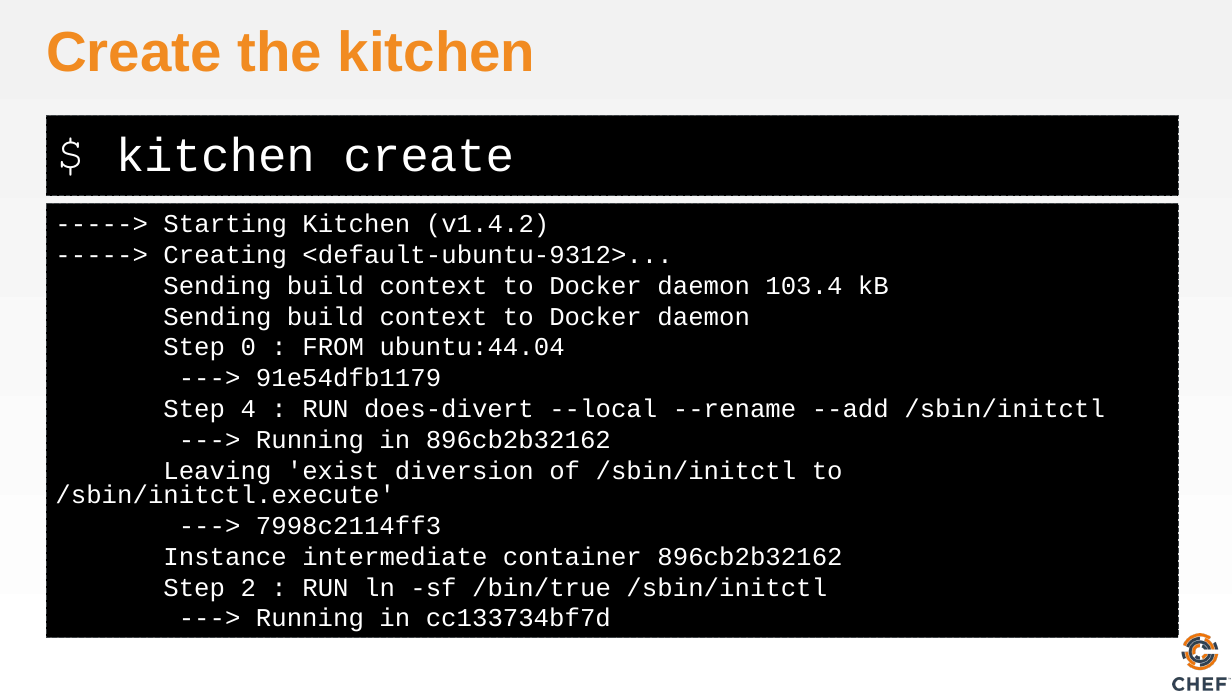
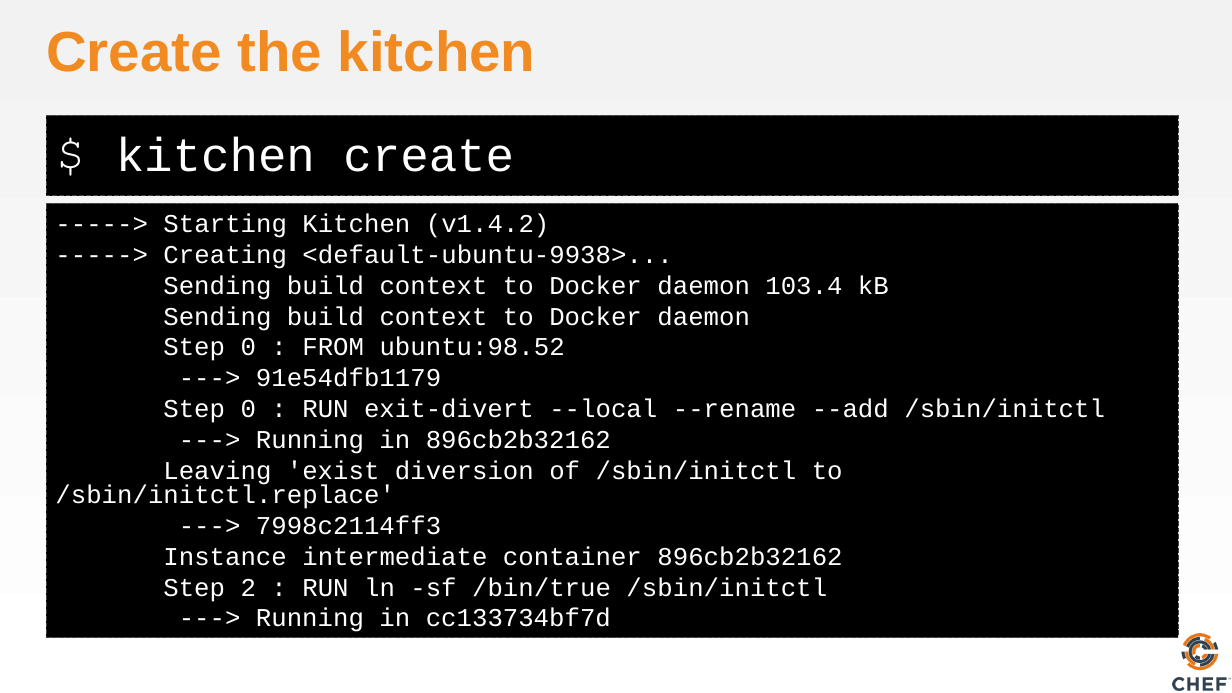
<default-ubuntu-9312>: <default-ubuntu-9312> -> <default-ubuntu-9938> (488, 255)
ubuntu:44.04: ubuntu:44.04 -> ubuntu:98.52 (472, 347)
4: 4 -> 0 (248, 409)
does-divert: does-divert -> exit-divert (449, 409)
/sbin/initctl.execute: /sbin/initctl.execute -> /sbin/initctl.replace (225, 495)
